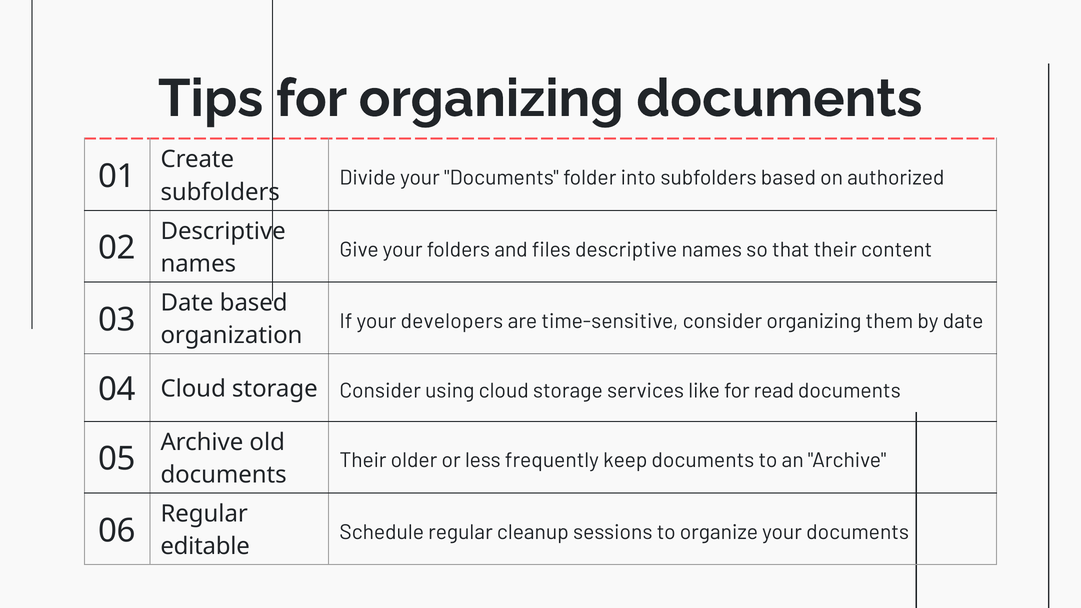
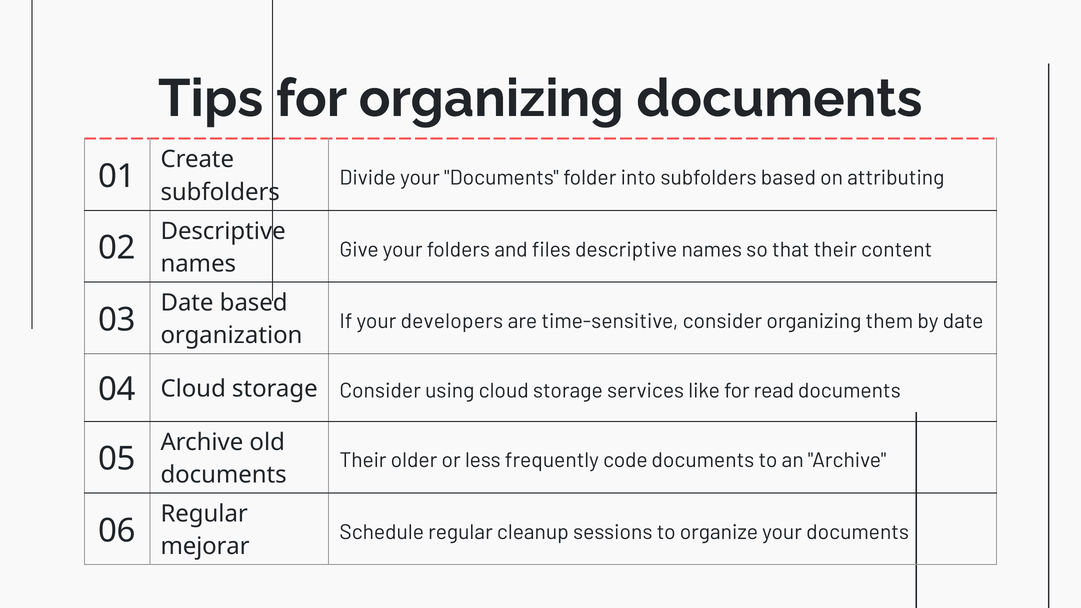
authorized: authorized -> attributing (896, 178)
keep: keep -> code (625, 461)
editable: editable -> mejorar (205, 547)
